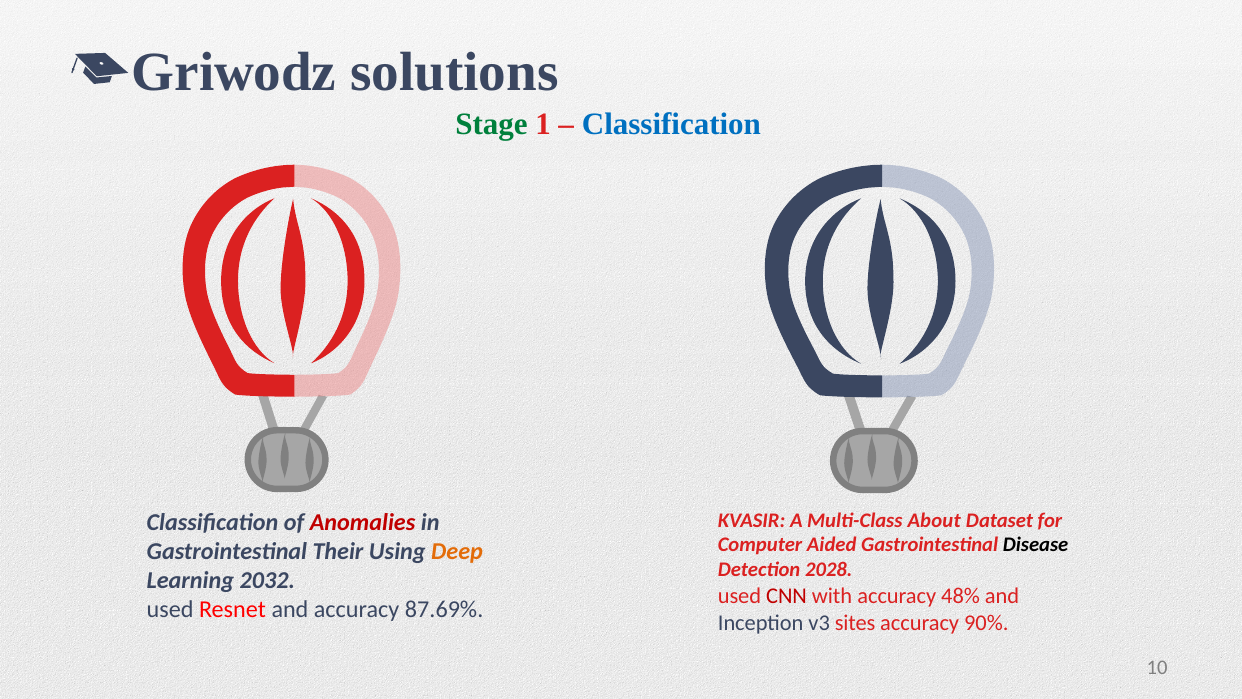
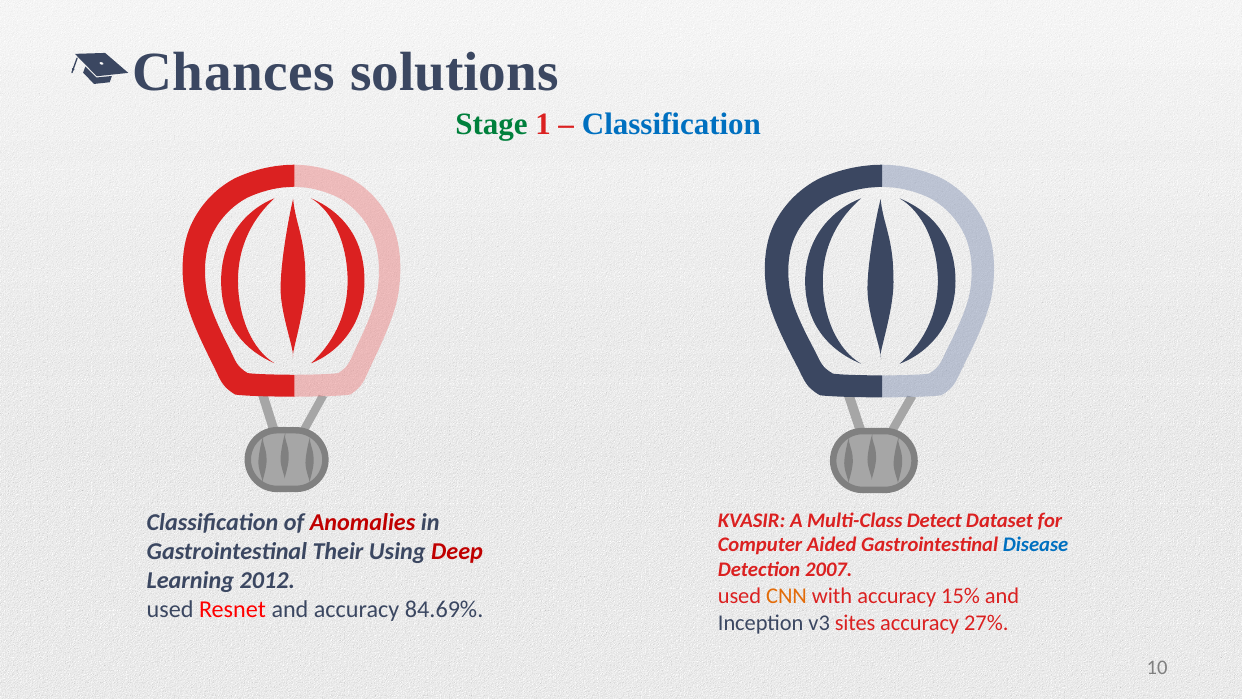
Griwodz: Griwodz -> Chances (234, 72)
About: About -> Detect (934, 520)
Disease colour: black -> blue (1036, 545)
Deep colour: orange -> red (457, 551)
2028: 2028 -> 2007 (829, 570)
2032: 2032 -> 2012 (267, 580)
CNN colour: red -> orange (787, 596)
48%: 48% -> 15% (961, 596)
87.69%: 87.69% -> 84.69% (444, 609)
90%: 90% -> 27% (986, 623)
